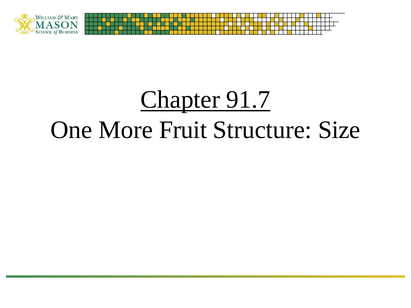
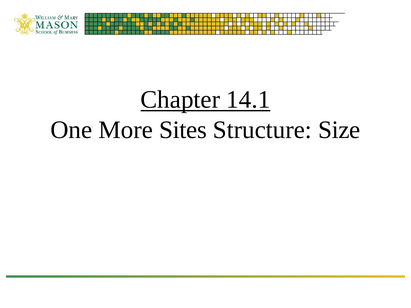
91.7: 91.7 -> 14.1 (248, 100)
Fruit: Fruit -> Sites (183, 130)
